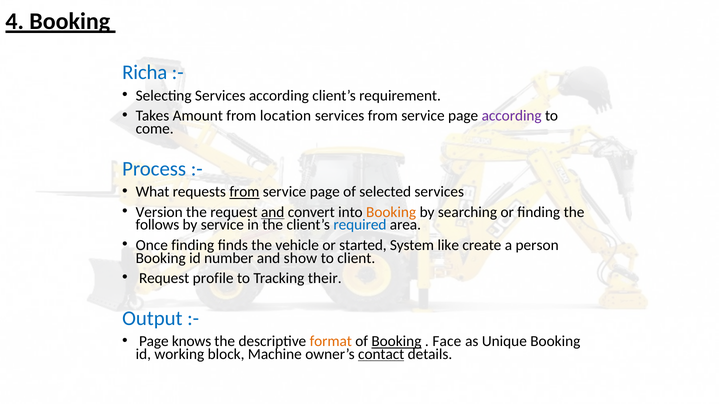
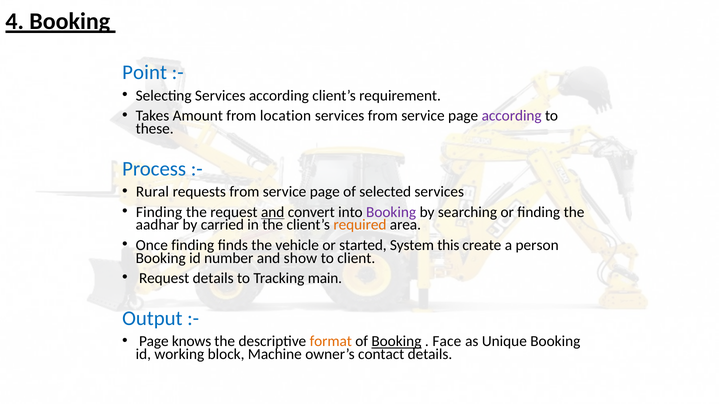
Richa: Richa -> Point (145, 73)
come: come -> these (155, 129)
What: What -> Rural (152, 192)
from underline: present -> none (244, 192)
Version: Version -> Finding (159, 212)
Booking colour: orange -> purple (391, 212)
follows: follows -> aadhar (157, 225)
by service: service -> carried (222, 225)
required colour: blue -> orange (360, 225)
like: like -> this (448, 245)
Request profile: profile -> details (213, 279)
their: their -> main (325, 279)
contact underline: present -> none (381, 355)
